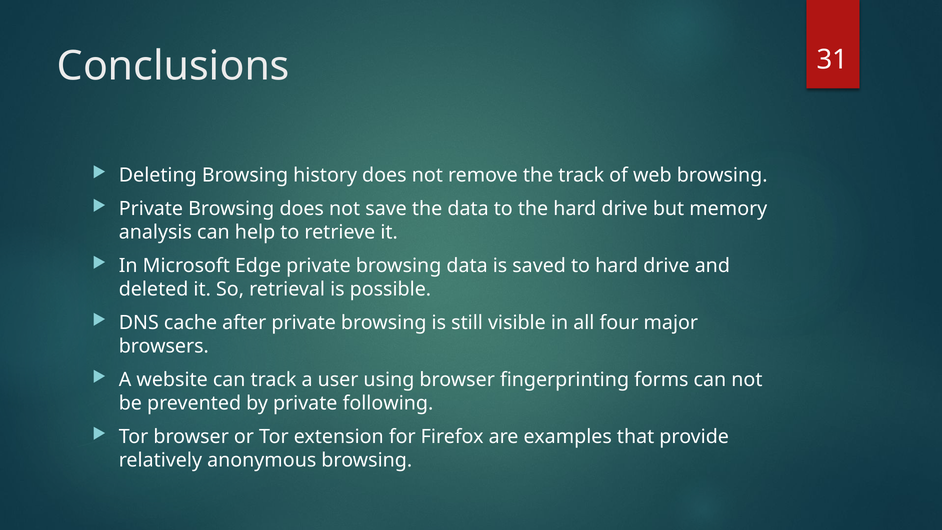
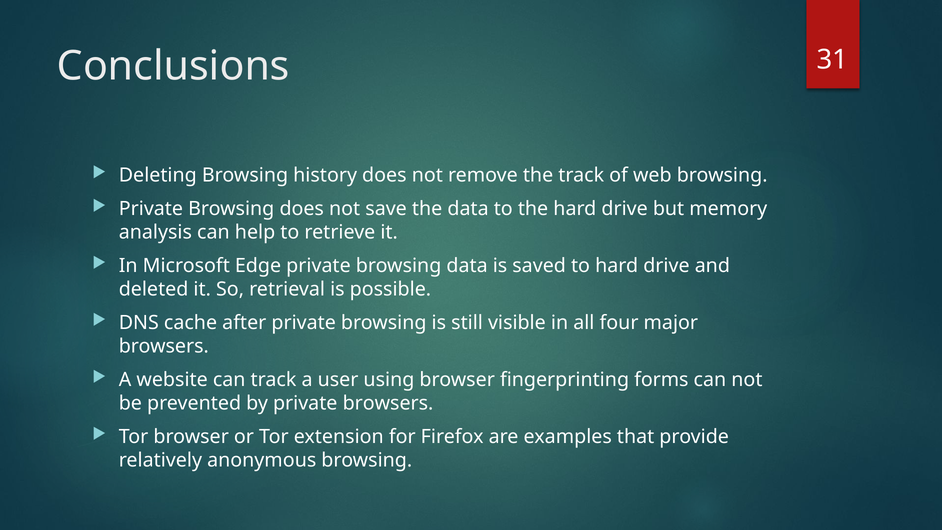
private following: following -> browsers (388, 403)
